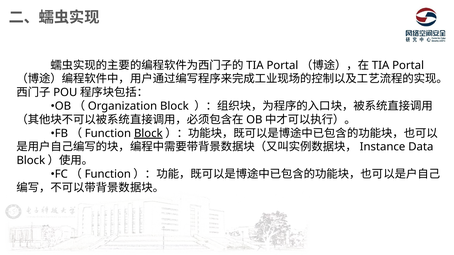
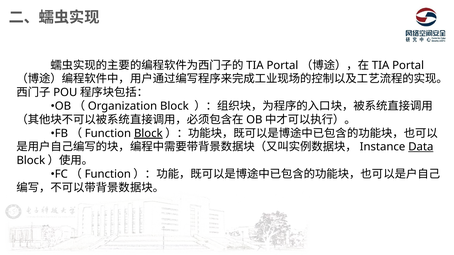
Data underline: none -> present (421, 147)
